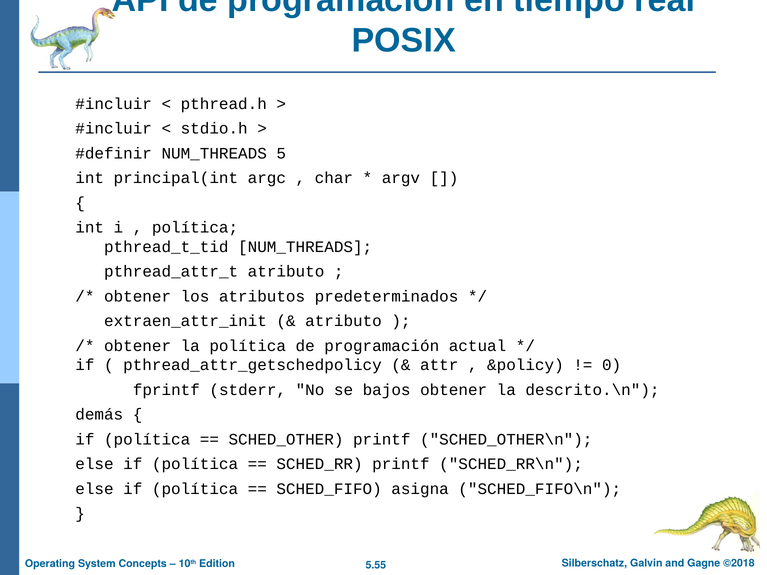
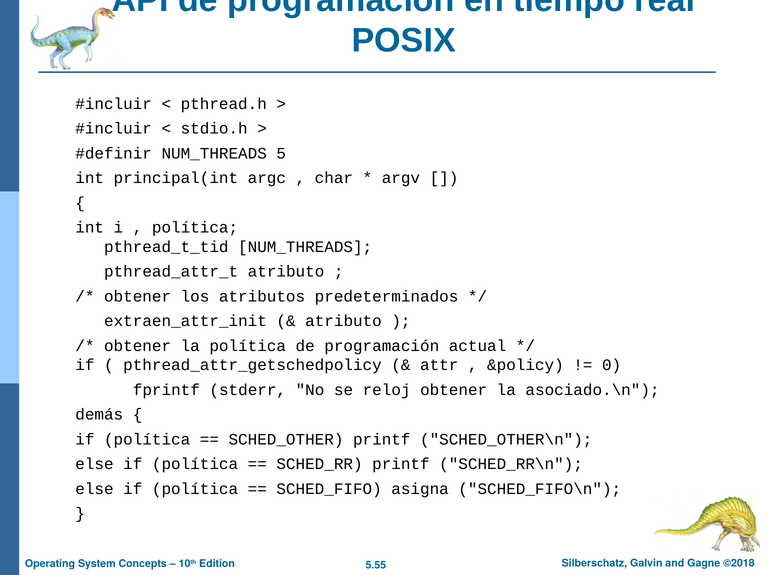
bajos: bajos -> reloj (387, 390)
descrito.\n: descrito.\n -> asociado.\n (593, 390)
